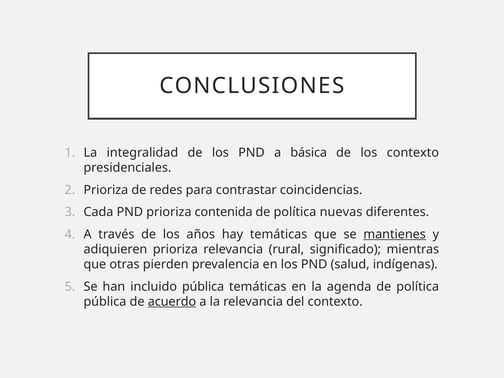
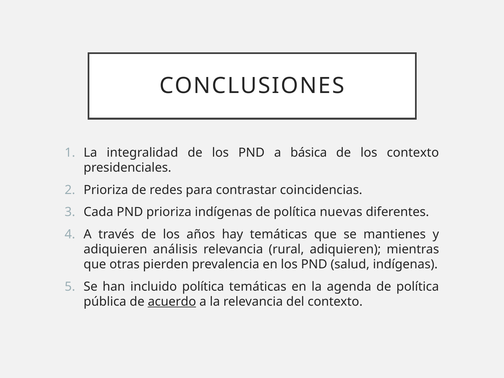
prioriza contenida: contenida -> indígenas (224, 212)
mantienes underline: present -> none (395, 234)
adiquieren prioriza: prioriza -> análisis (175, 249)
rural significado: significado -> adiquieren (345, 249)
incluido pública: pública -> política (203, 287)
